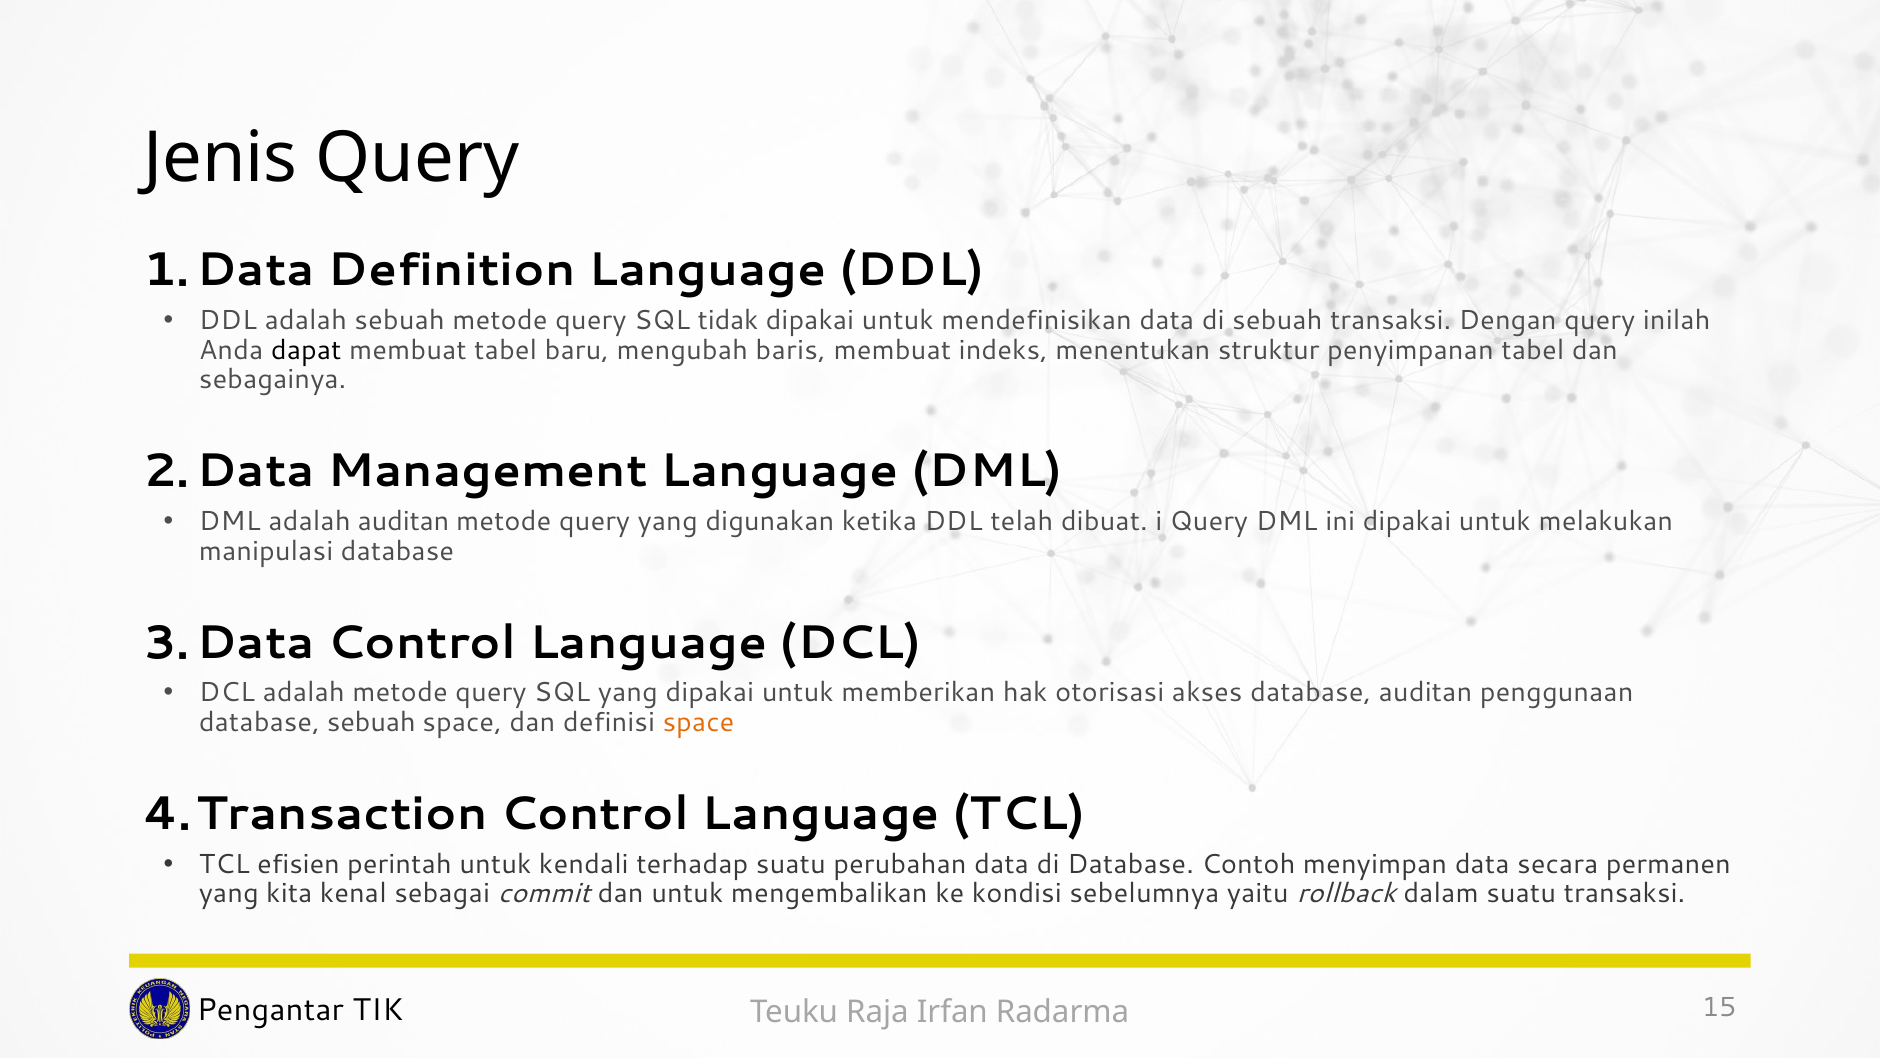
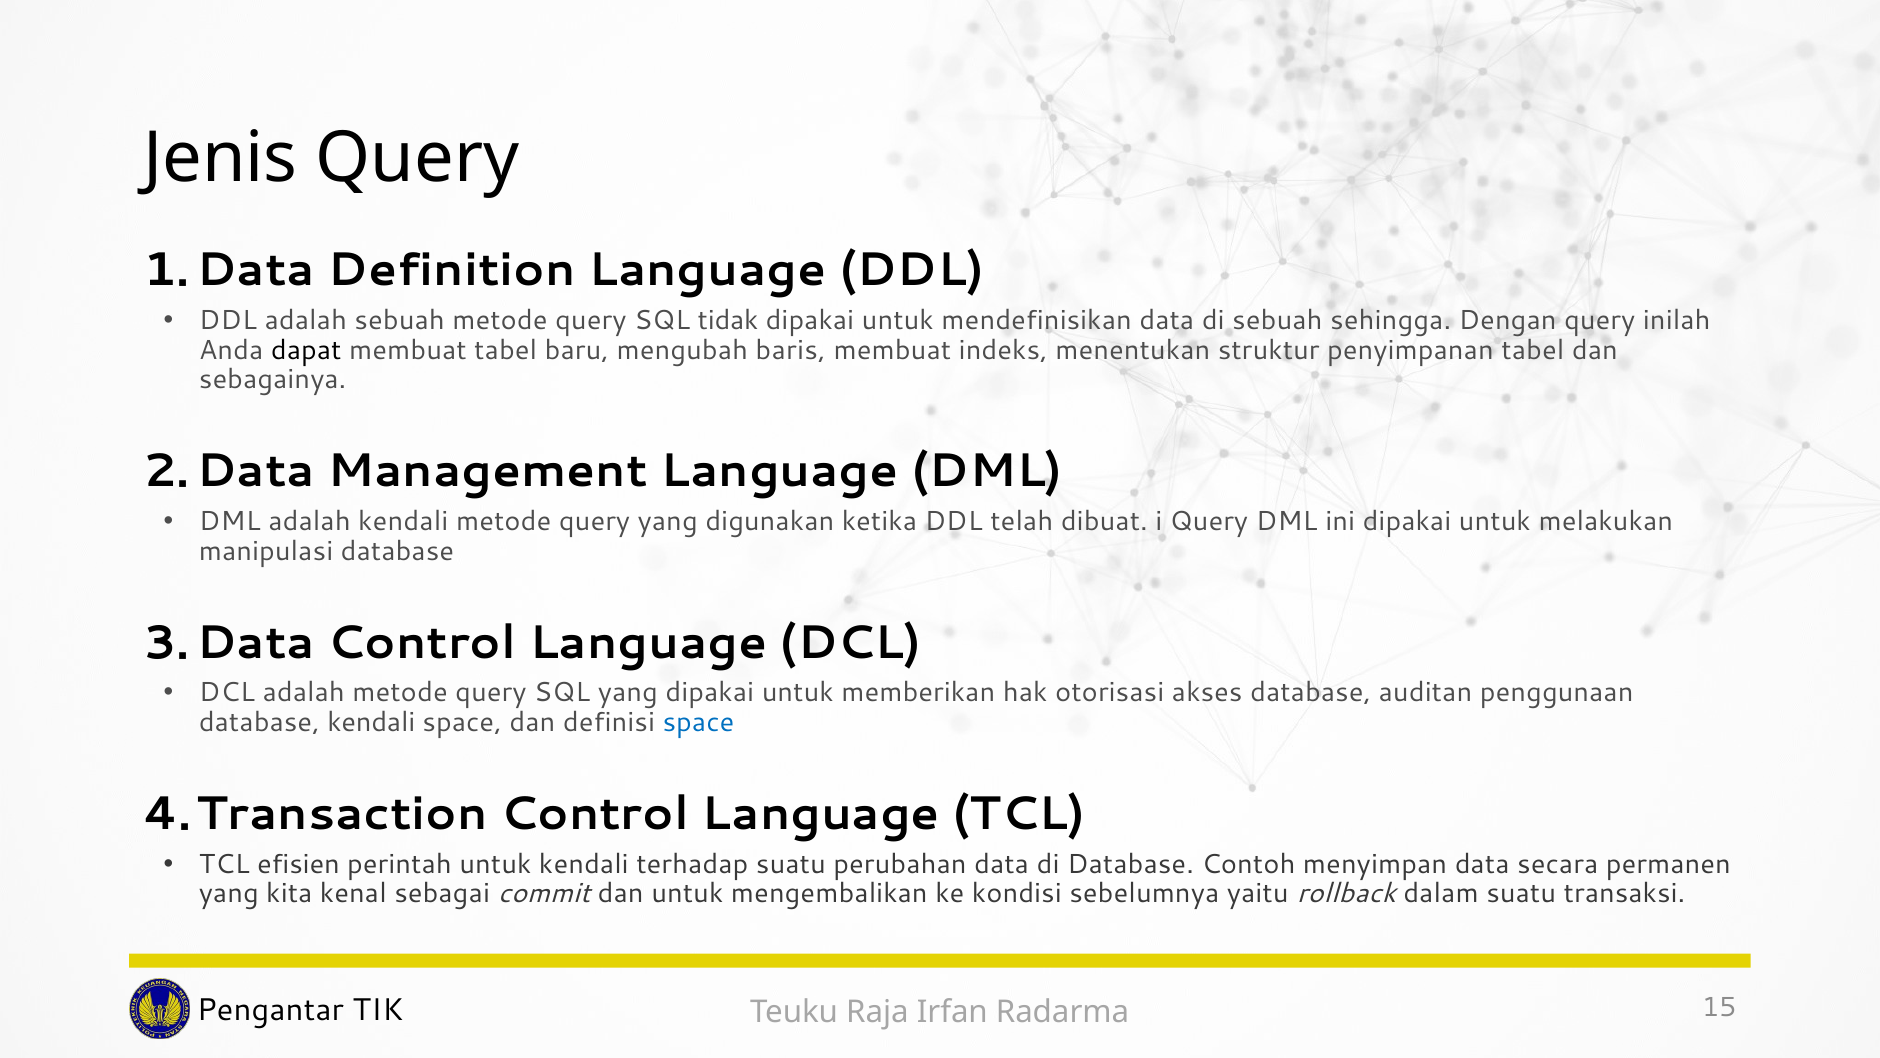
sebuah transaksi: transaksi -> sehingga (1391, 320)
adalah auditan: auditan -> kendali (403, 521)
database sebuah: sebuah -> kendali (371, 722)
space colour: orange -> blue (699, 722)
